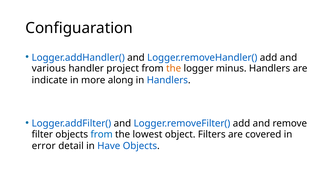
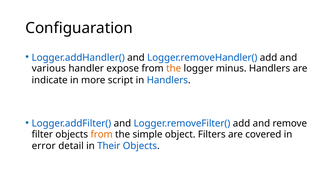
project: project -> expose (123, 68)
along: along -> script (121, 80)
from colour: blue -> orange (102, 134)
lowest: lowest -> simple (148, 134)
Have: Have -> Their (109, 145)
